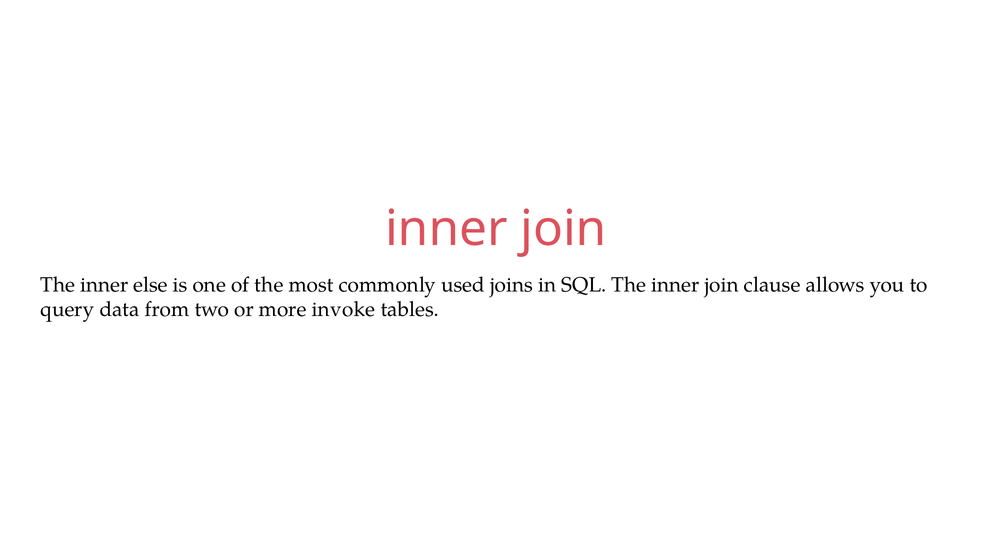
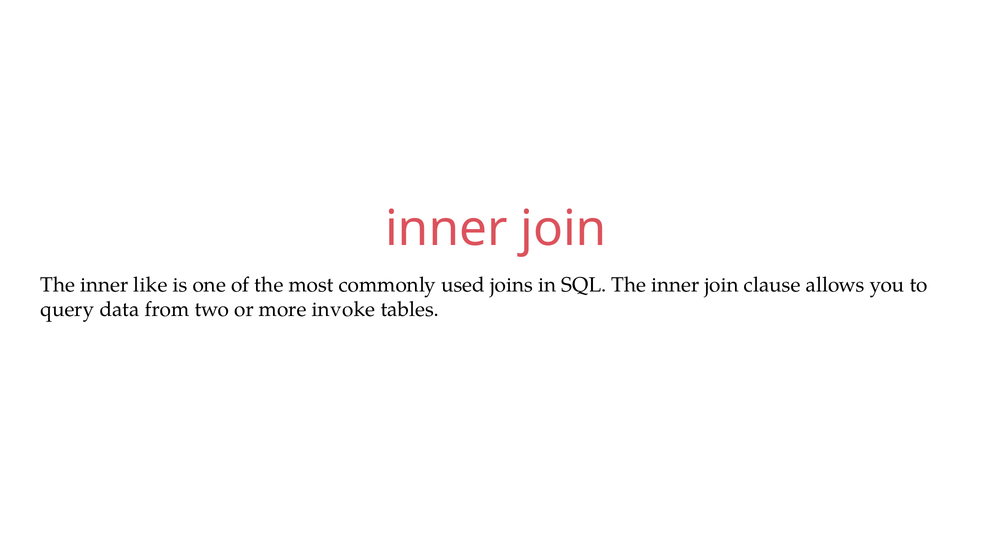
else: else -> like (150, 285)
